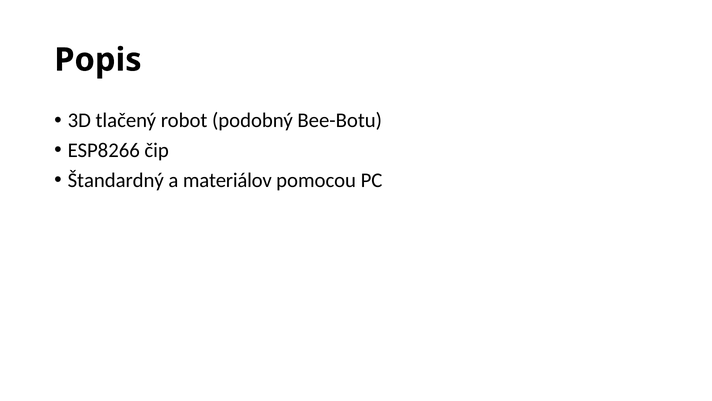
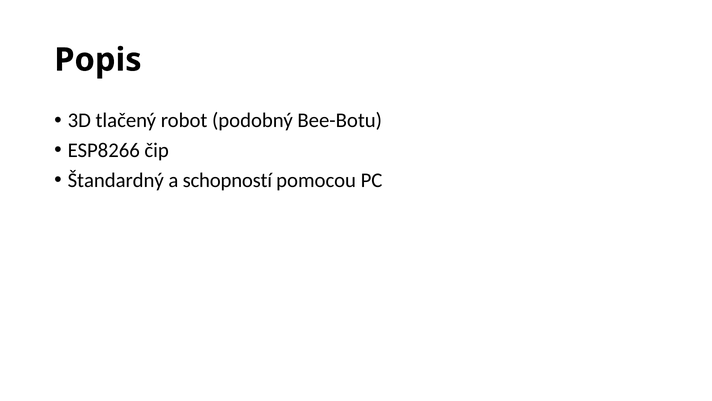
materiálov: materiálov -> schopností (227, 180)
